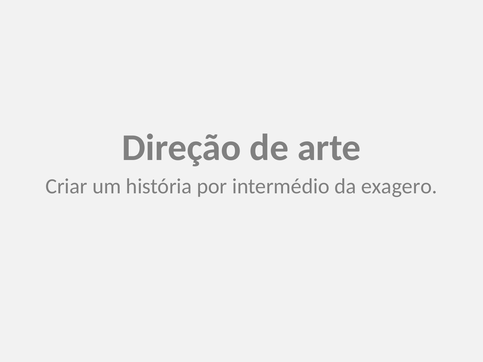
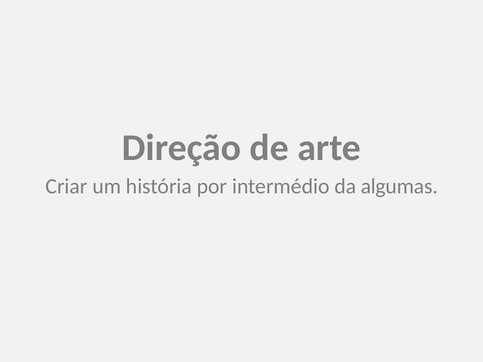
exagero: exagero -> algumas (399, 187)
